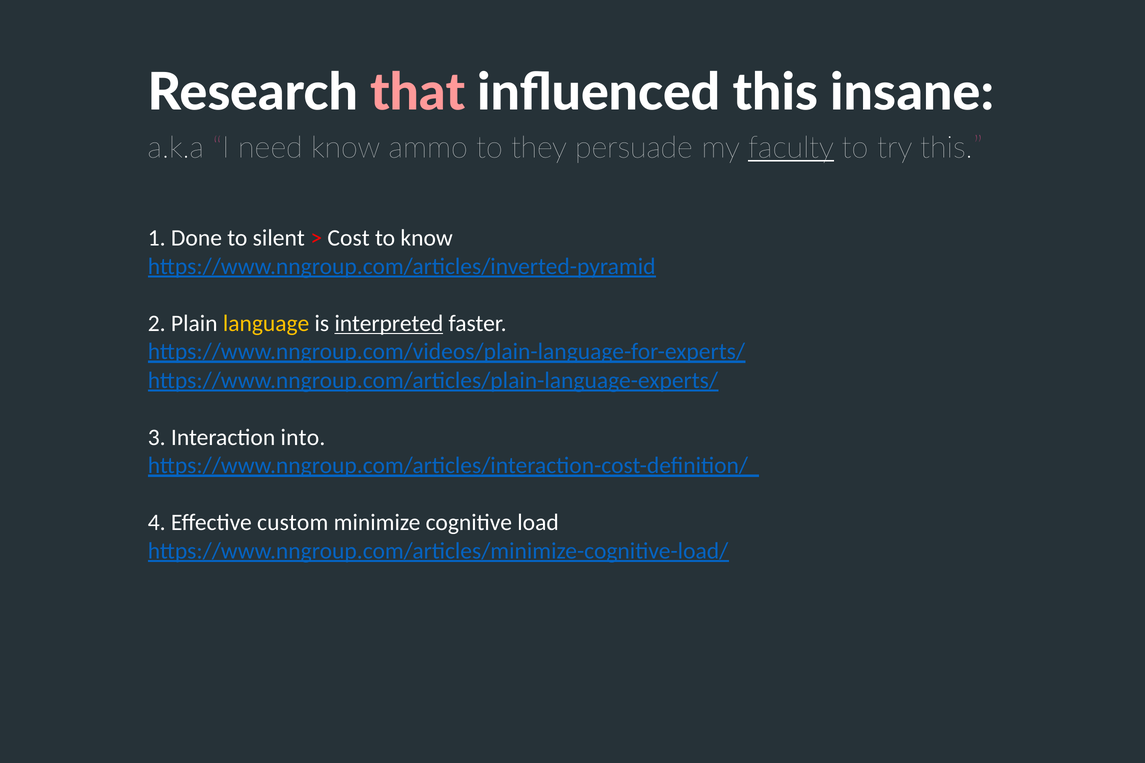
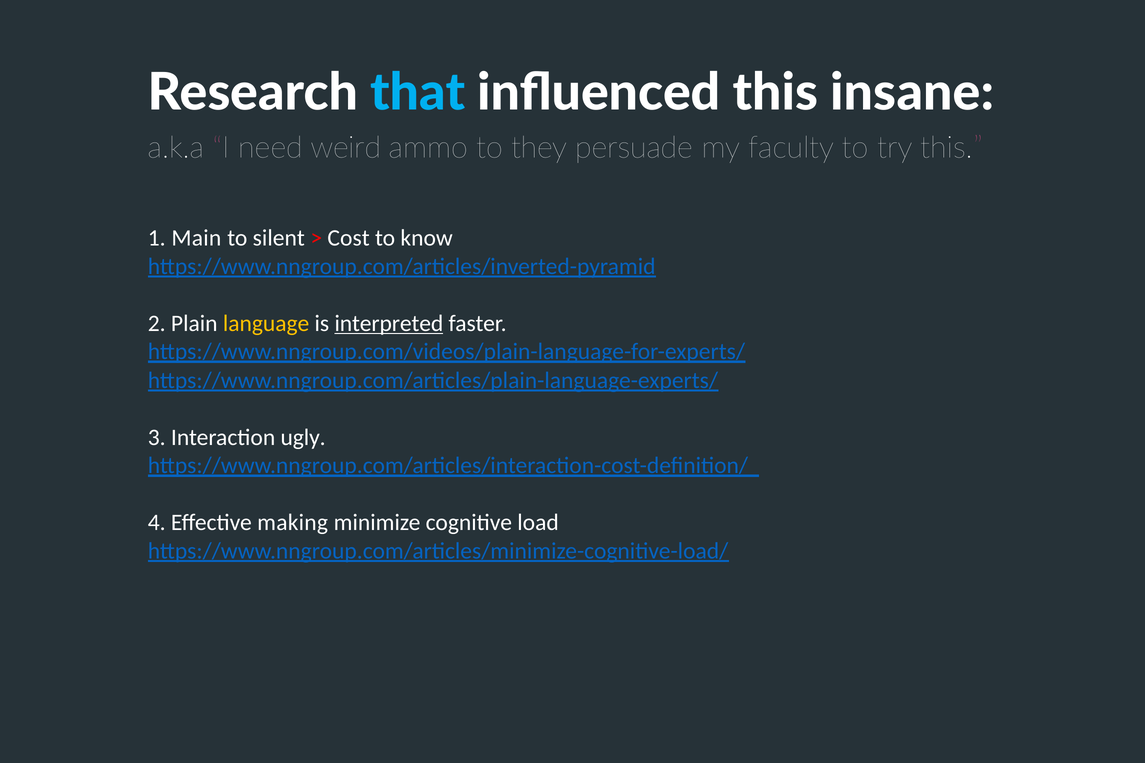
that colour: pink -> light blue (418, 93)
need know: know -> weird (346, 148)
faculty underline: present -> none (791, 148)
Done: Done -> Main (196, 238)
into: into -> ugly (303, 438)
custom: custom -> making (293, 523)
